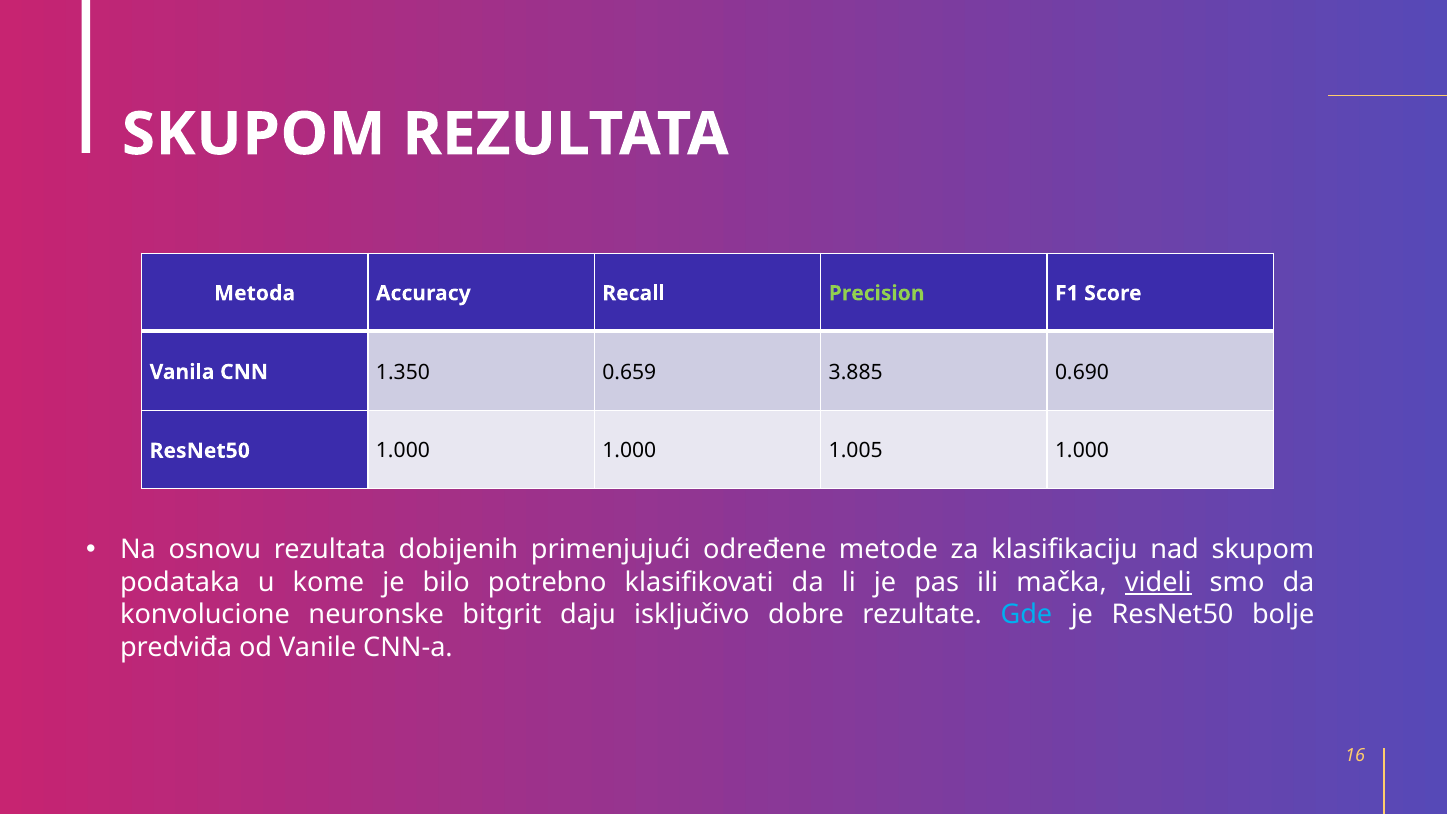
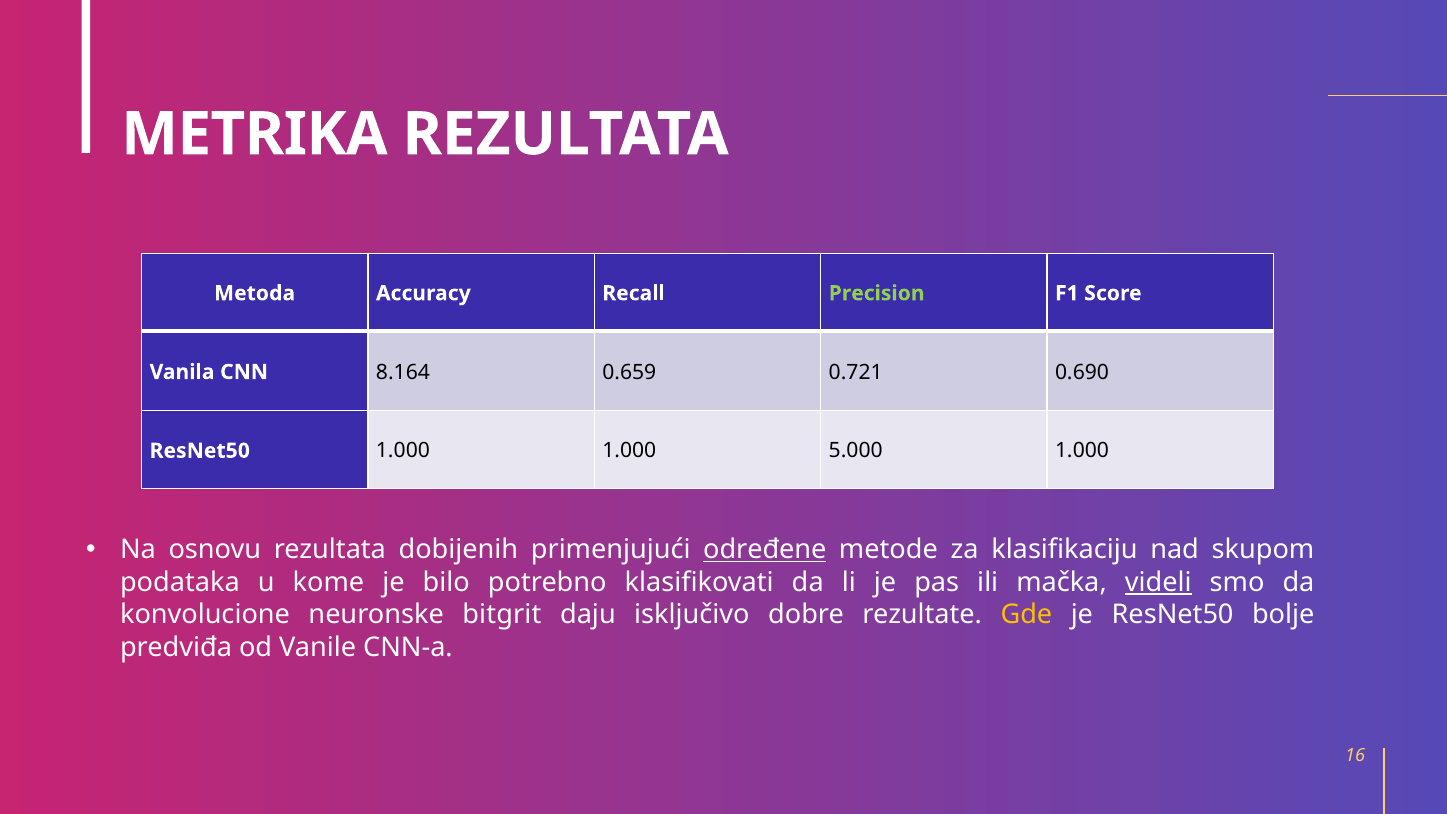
SKUPOM: SKUPOM -> METRIKA (254, 134)
1.350: 1.350 -> 8.164 (403, 372)
3.885: 3.885 -> 0.721 (856, 372)
1.005: 1.005 -> 5.000 (856, 451)
određene underline: none -> present (765, 550)
Gde colour: light blue -> yellow (1026, 615)
